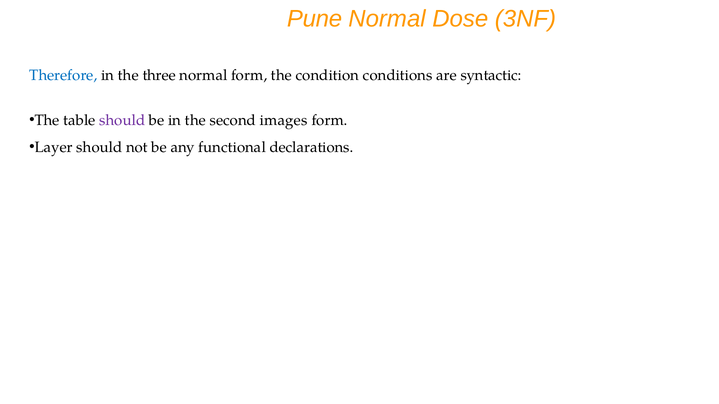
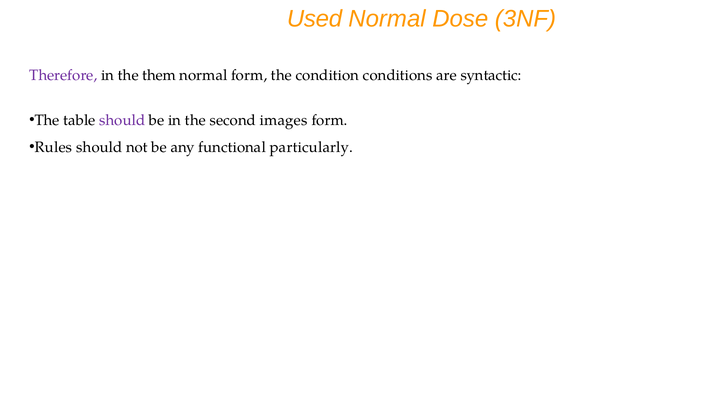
Pune: Pune -> Used (315, 19)
Therefore colour: blue -> purple (63, 75)
three: three -> them (159, 75)
Layer: Layer -> Rules (54, 147)
declarations: declarations -> particularly (311, 147)
